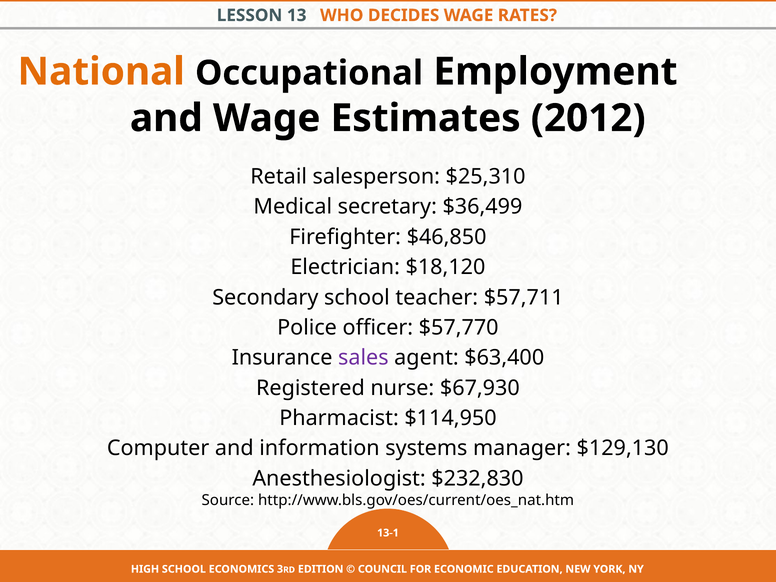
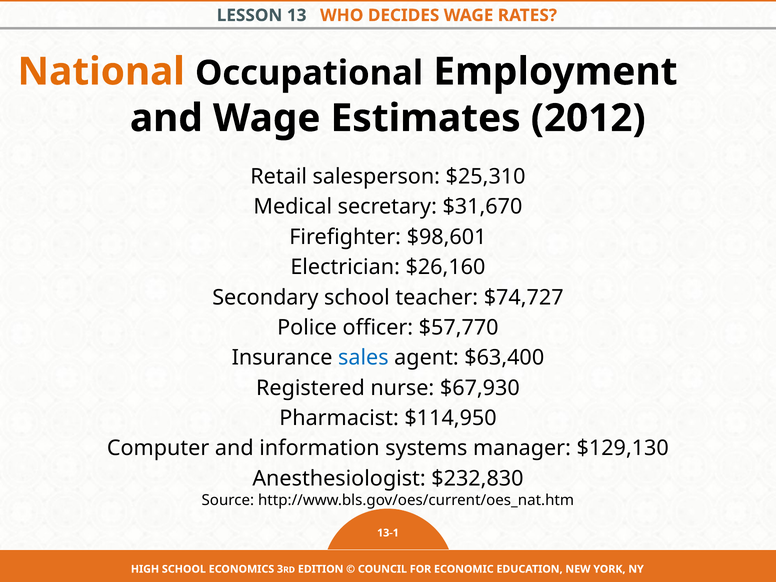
$36,499: $36,499 -> $31,670 (482, 207)
$46,850: $46,850 -> $98,601 (447, 237)
$18,120: $18,120 -> $26,160 (445, 267)
$57,711: $57,711 -> $74,727 (524, 297)
sales colour: purple -> blue (363, 358)
